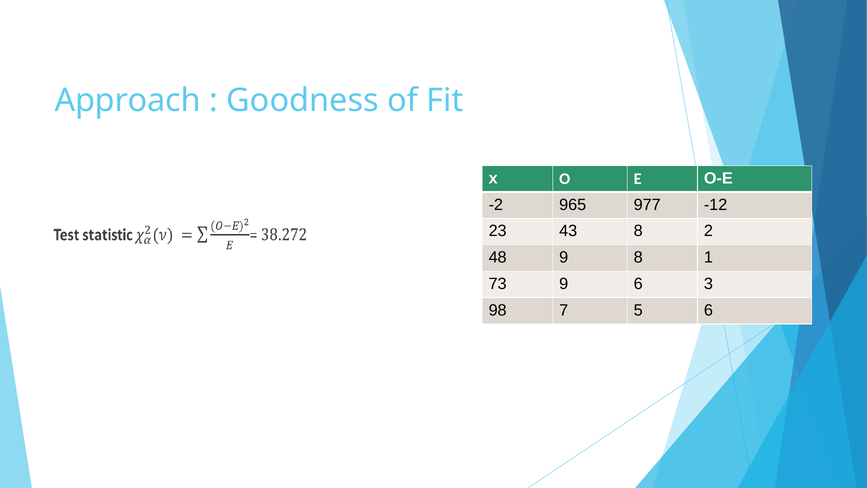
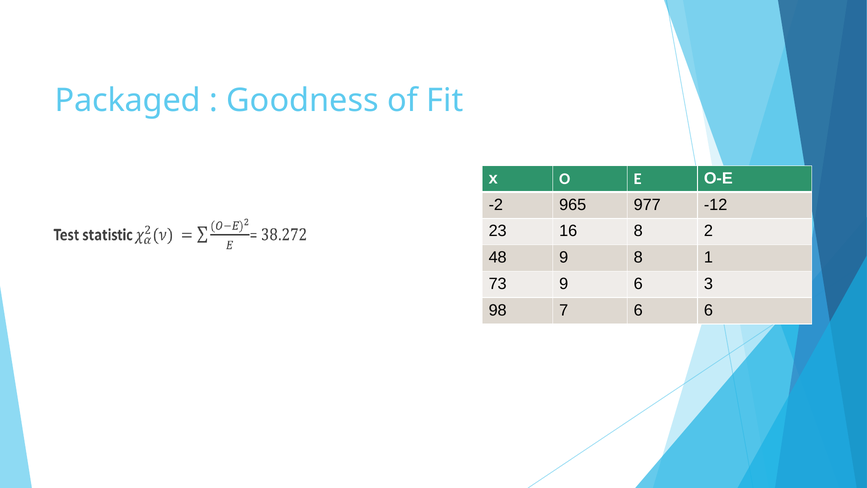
Approach: Approach -> Packaged (128, 100)
43: 43 -> 16 (568, 231)
7 5: 5 -> 6 (638, 310)
